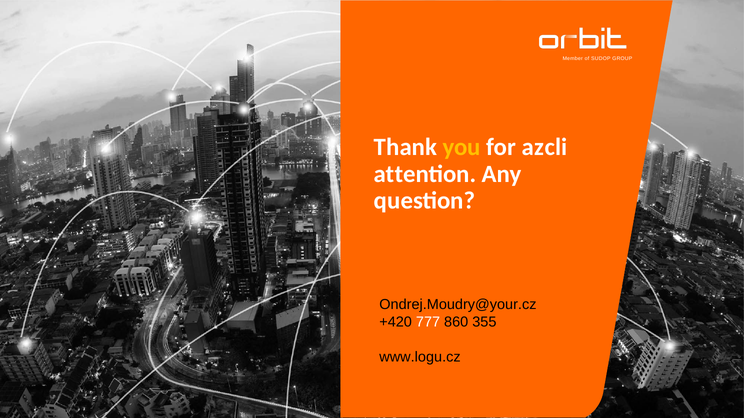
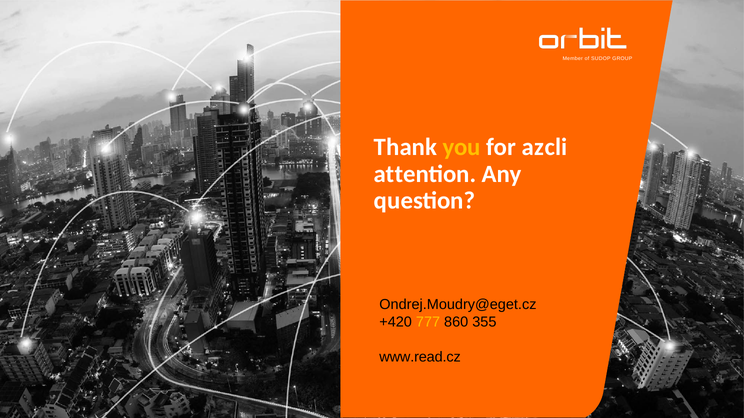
Ondrej.Moudry@your.cz: Ondrej.Moudry@your.cz -> Ondrej.Moudry@eget.cz (458, 305)
777 colour: white -> yellow (428, 322)
www.logu.cz: www.logu.cz -> www.read.cz (420, 357)
